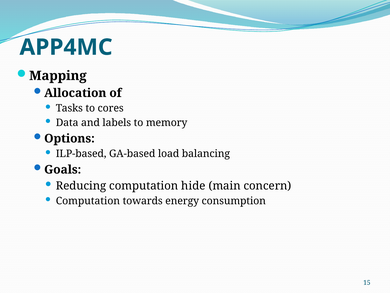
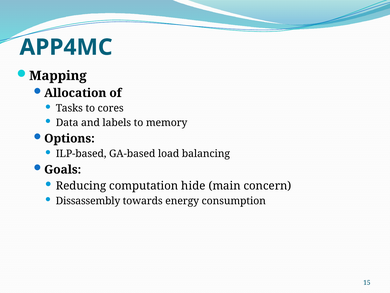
Computation: Computation -> Dissassembly (88, 201)
